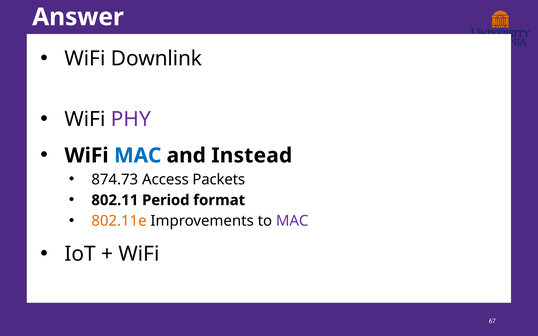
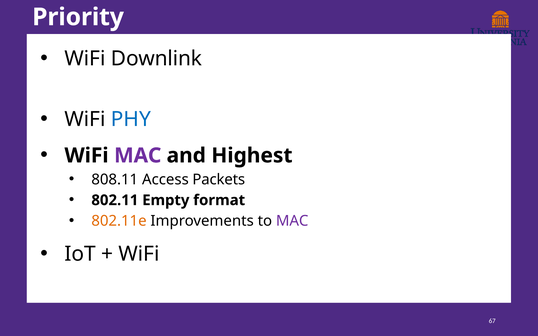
Answer: Answer -> Priority (78, 17)
PHY colour: purple -> blue (131, 119)
MAC colour: blue -> purple (138, 156)
Instead: Instead -> Highest (252, 156)
874.73: 874.73 -> 808.11 (115, 180)
Period: Period -> Empty (166, 200)
